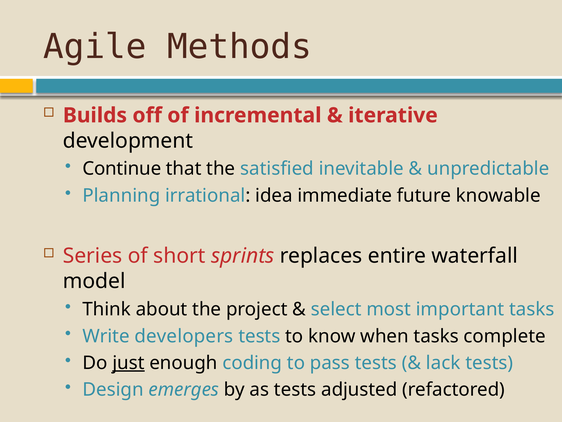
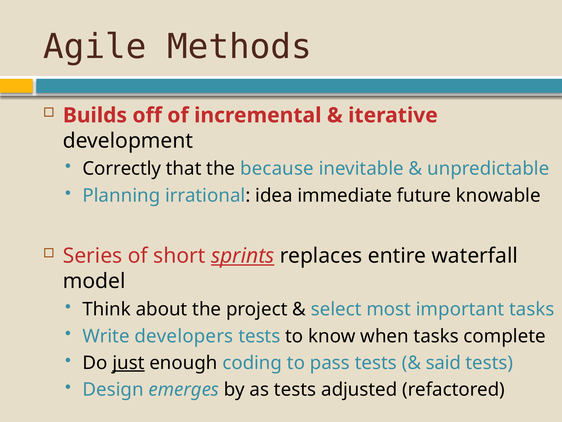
Continue: Continue -> Correctly (122, 169)
satisfied: satisfied -> because (277, 169)
sprints underline: none -> present (243, 256)
lack: lack -> said (443, 363)
